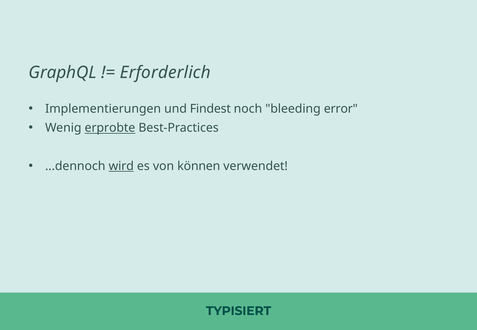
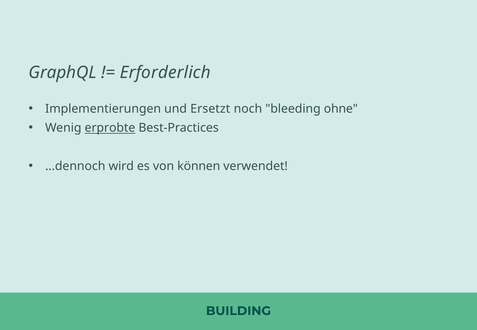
Findest: Findest -> Ersetzt (210, 109)
error: error -> ohne (341, 109)
wird underline: present -> none (121, 166)
TYPISIERT: TYPISIERT -> BUILDING (238, 311)
